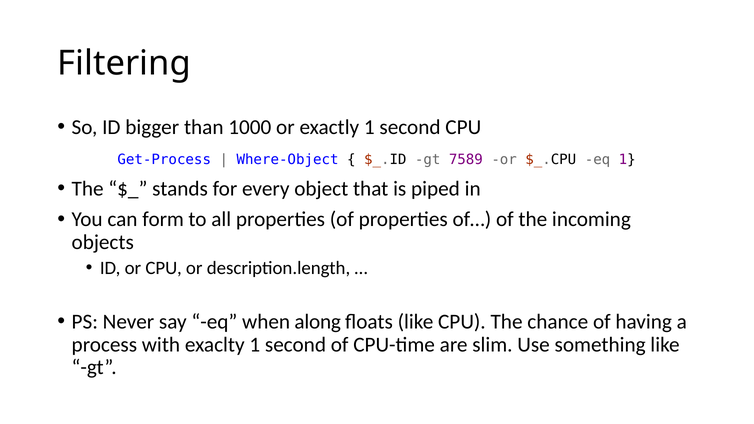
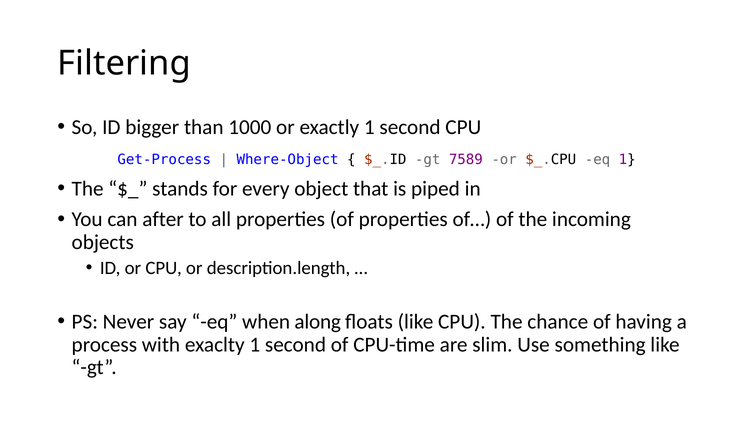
form: form -> after (163, 219)
